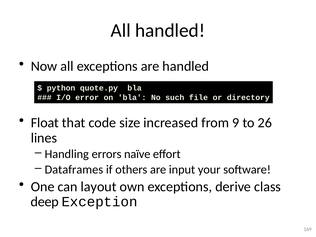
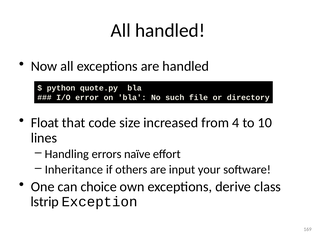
9: 9 -> 4 (236, 123)
26: 26 -> 10 (265, 123)
Dataframes: Dataframes -> Inheritance (74, 170)
layout: layout -> choice (99, 187)
deep: deep -> lstrip (45, 202)
